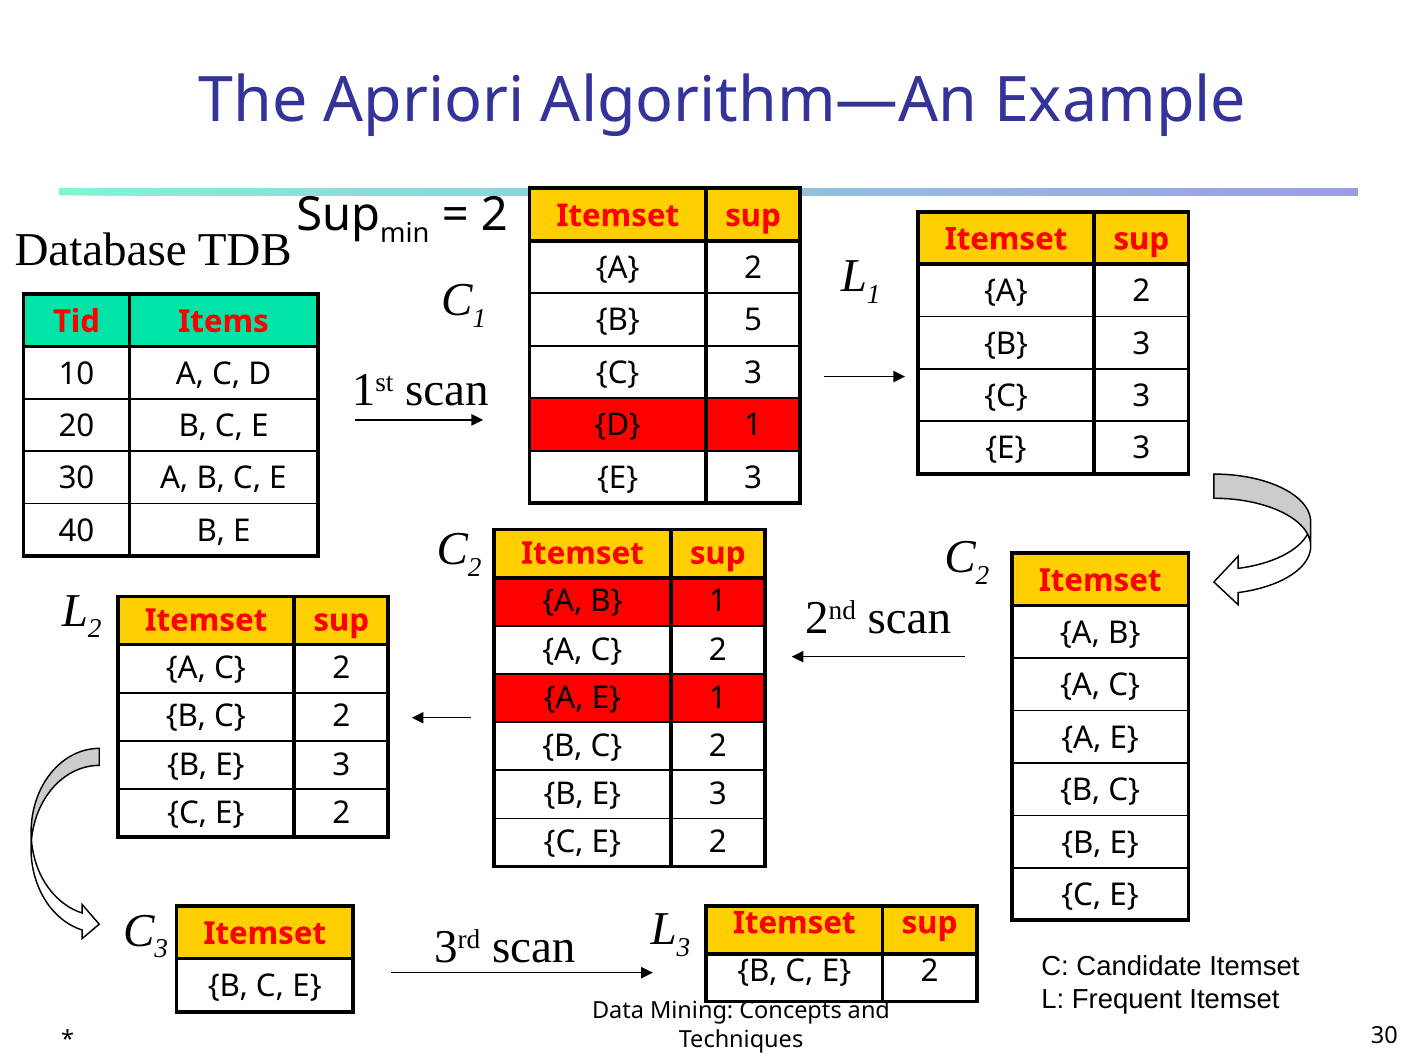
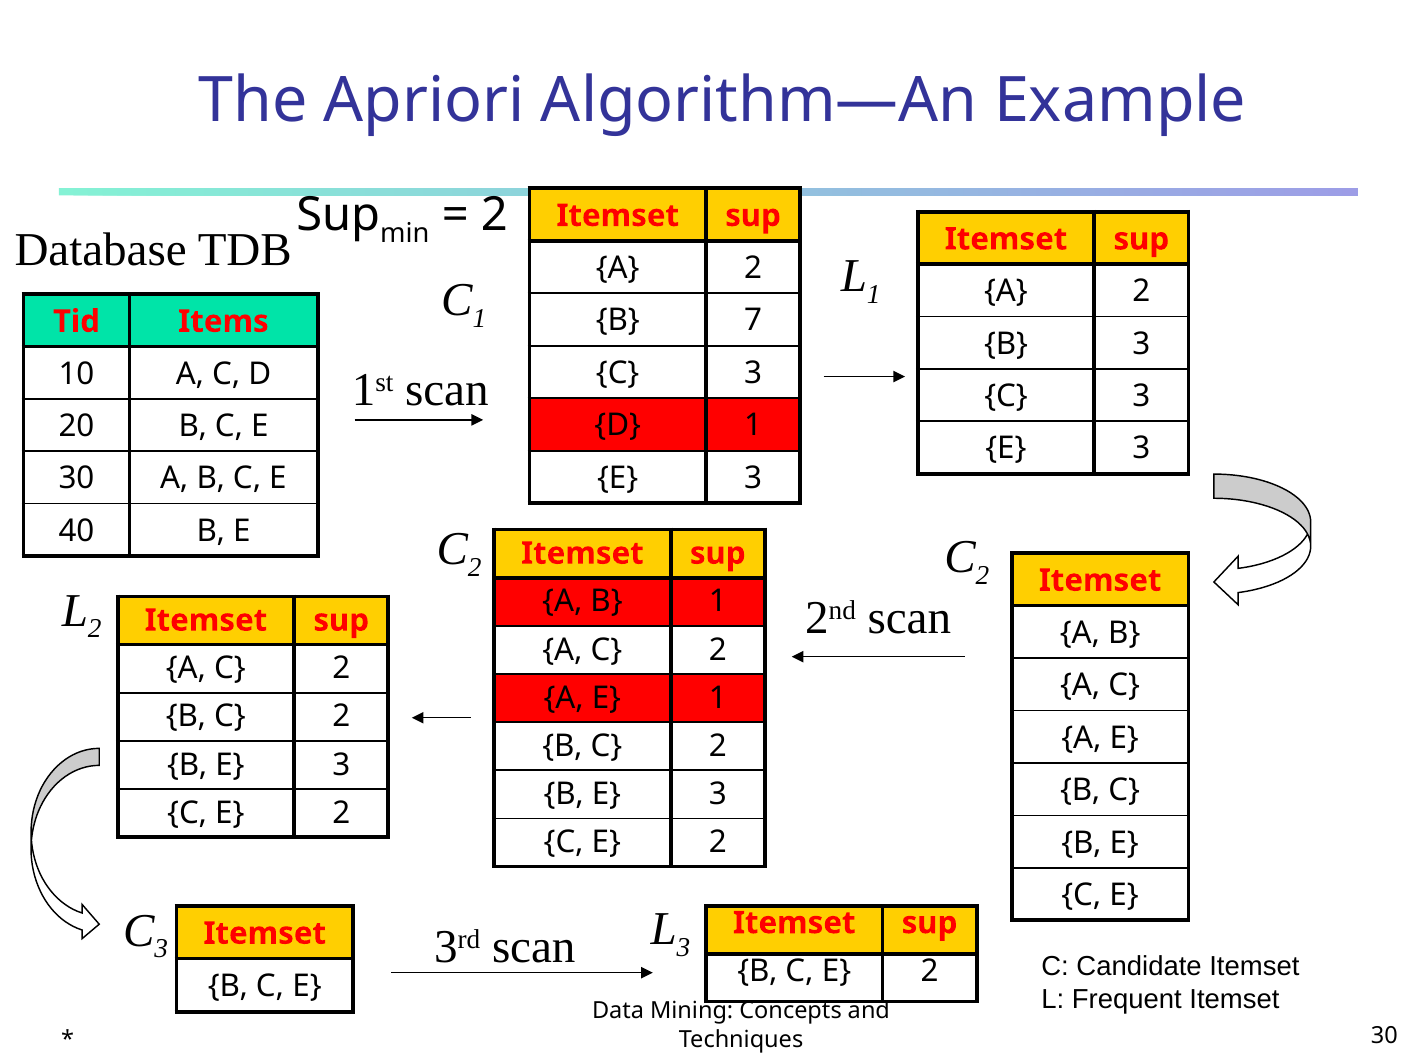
5: 5 -> 7 (753, 321)
